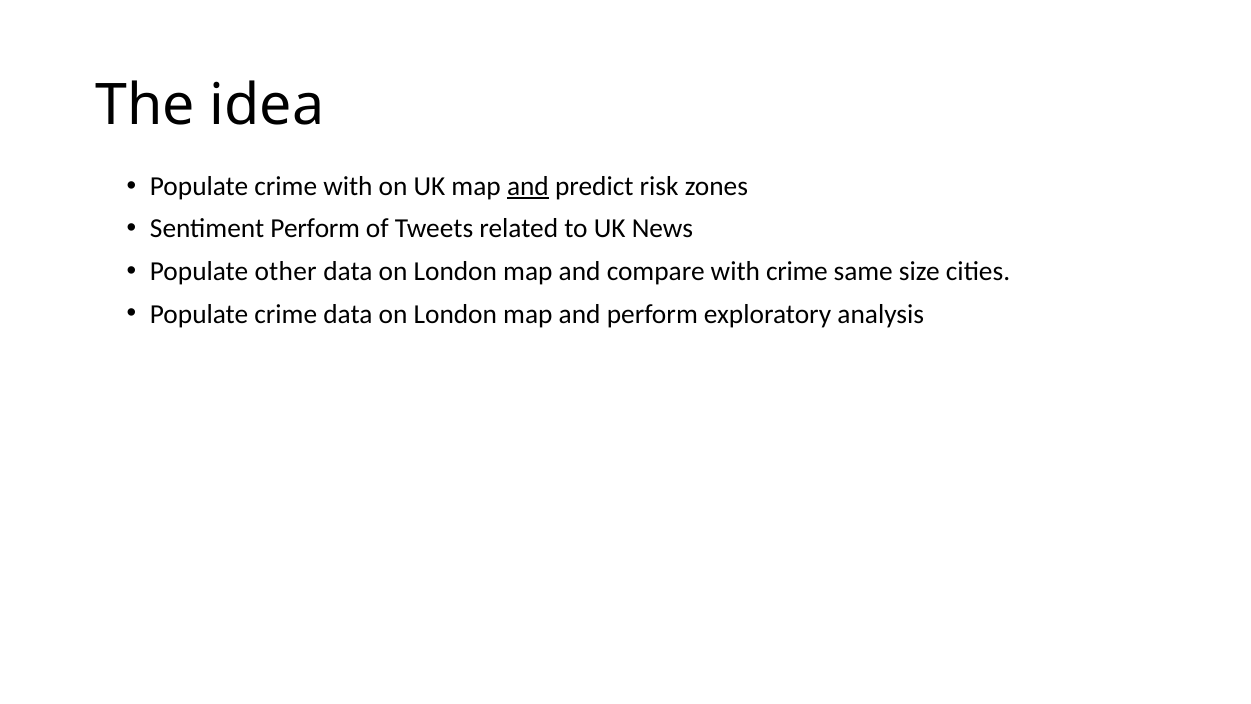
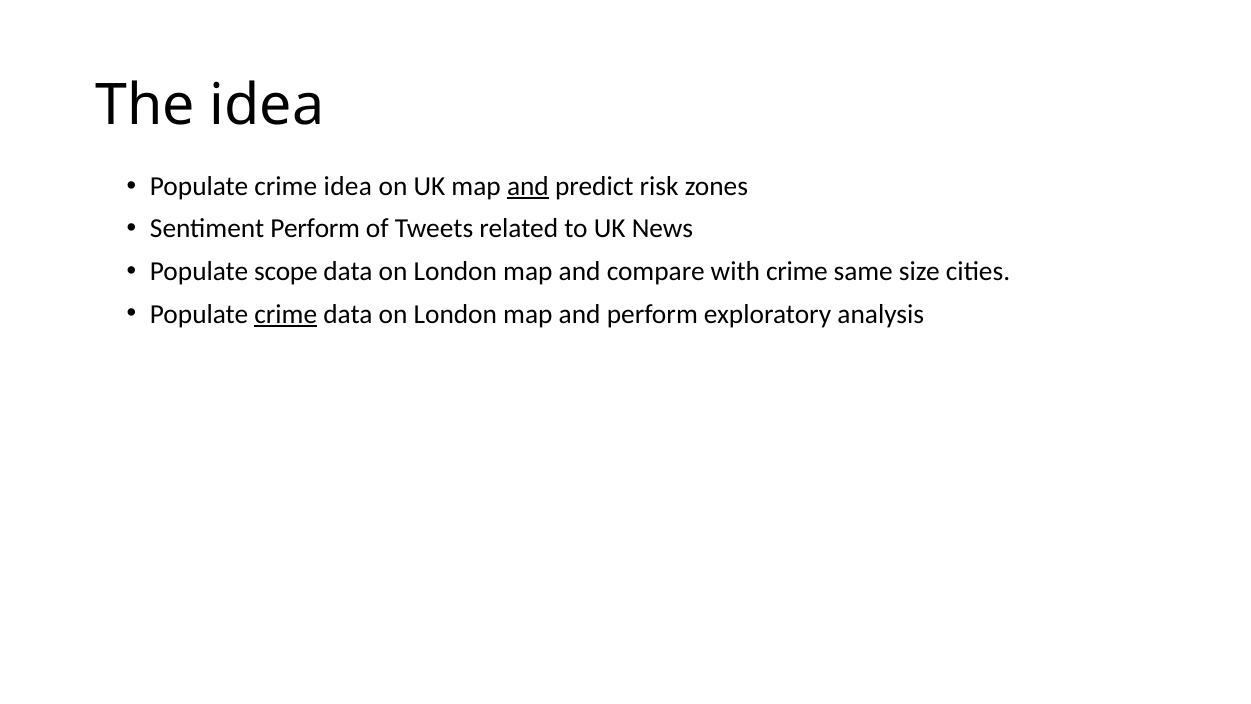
crime with: with -> idea (348, 186)
other: other -> scope (286, 271)
crime underline: none -> present (286, 314)
